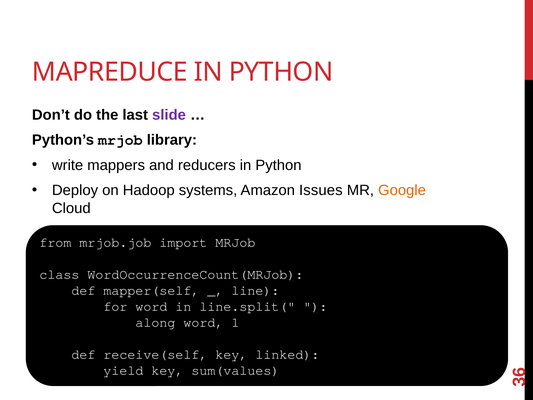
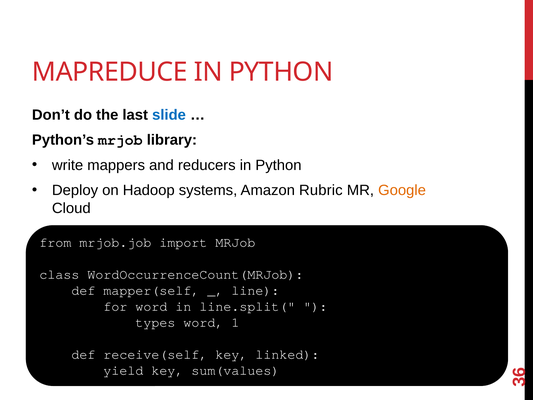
slide colour: purple -> blue (169, 115)
Issues: Issues -> Rubric (321, 190)
along: along -> types (156, 322)
